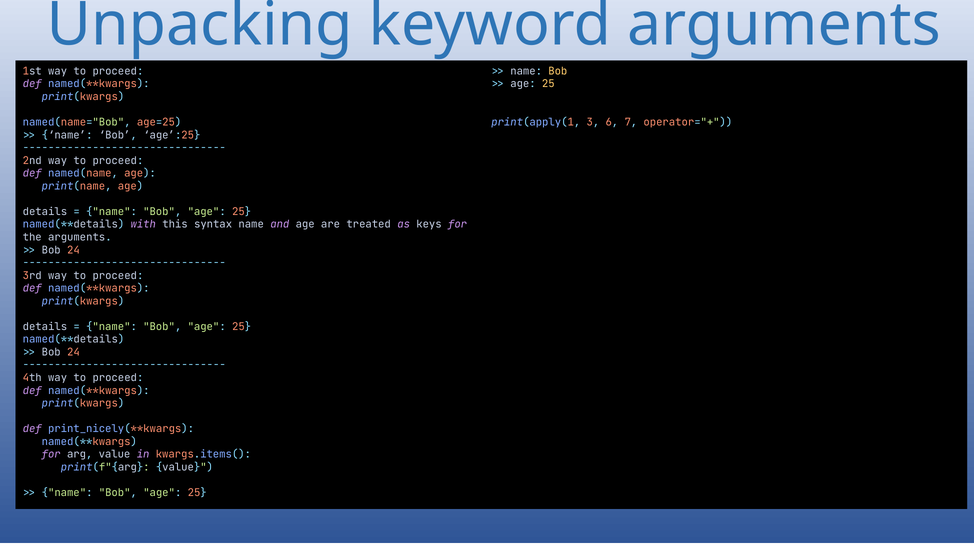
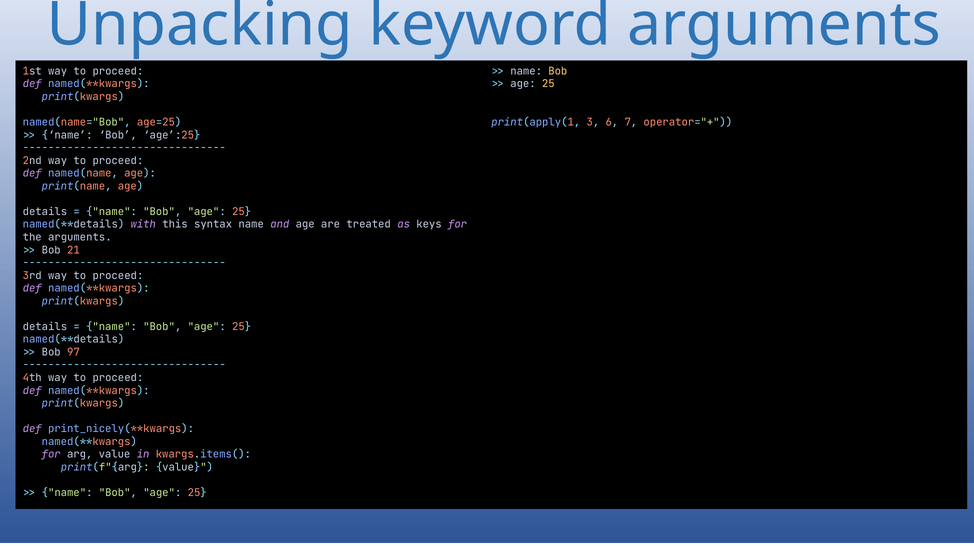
24: 24 -> 21 (73, 250)
24: 24 -> 97 (73, 352)
